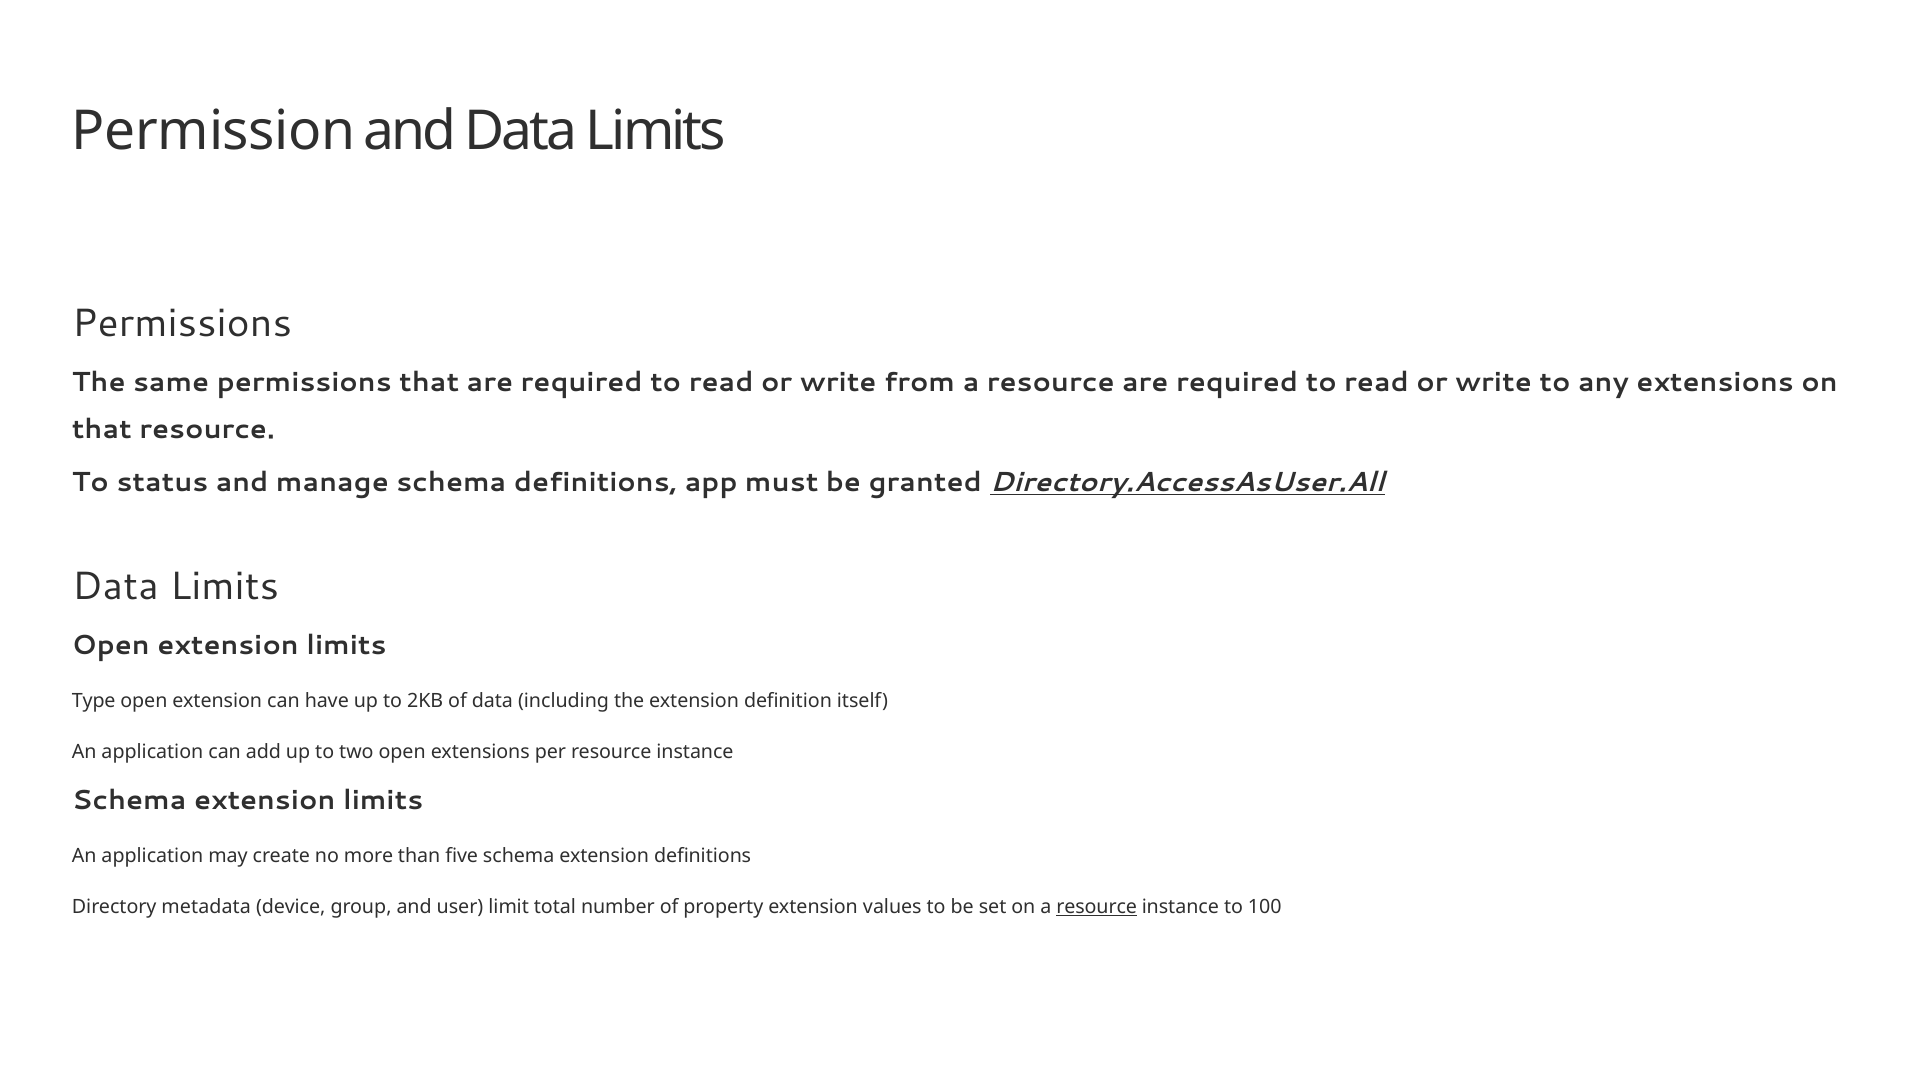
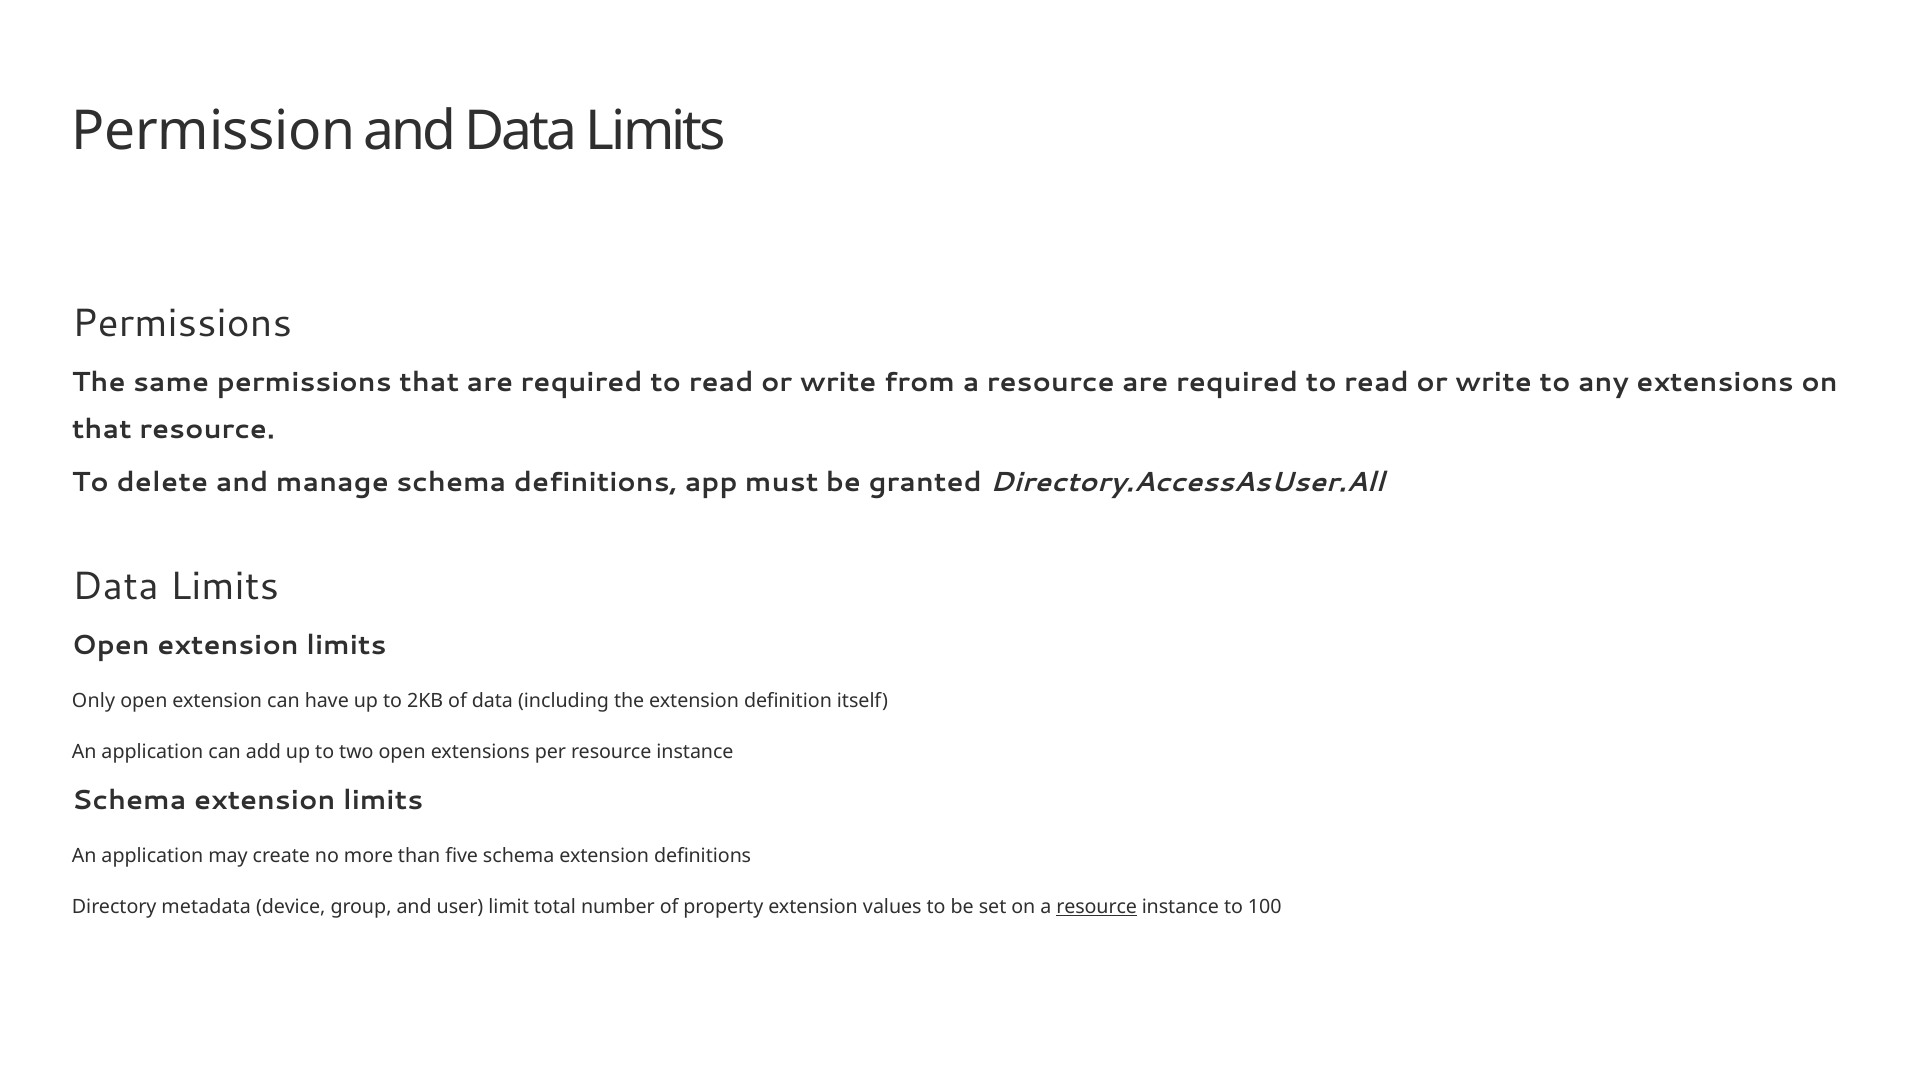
status: status -> delete (162, 482)
Directory.AccessAsUser.All underline: present -> none (1187, 482)
Type: Type -> Only (94, 701)
